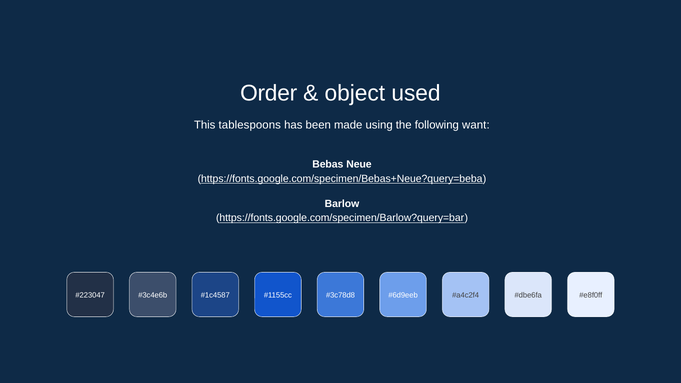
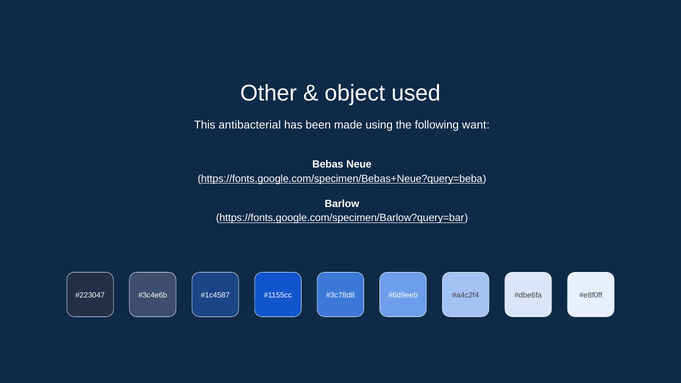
Order: Order -> Other (269, 93)
tablespoons: tablespoons -> antibacterial (250, 125)
